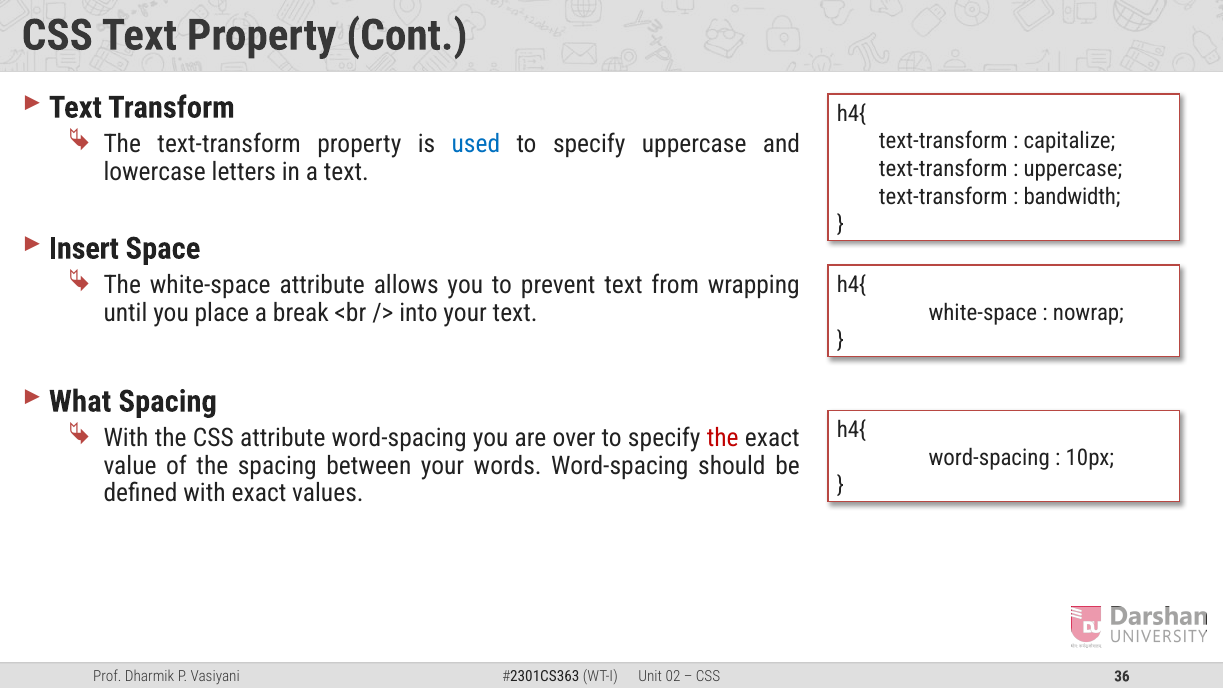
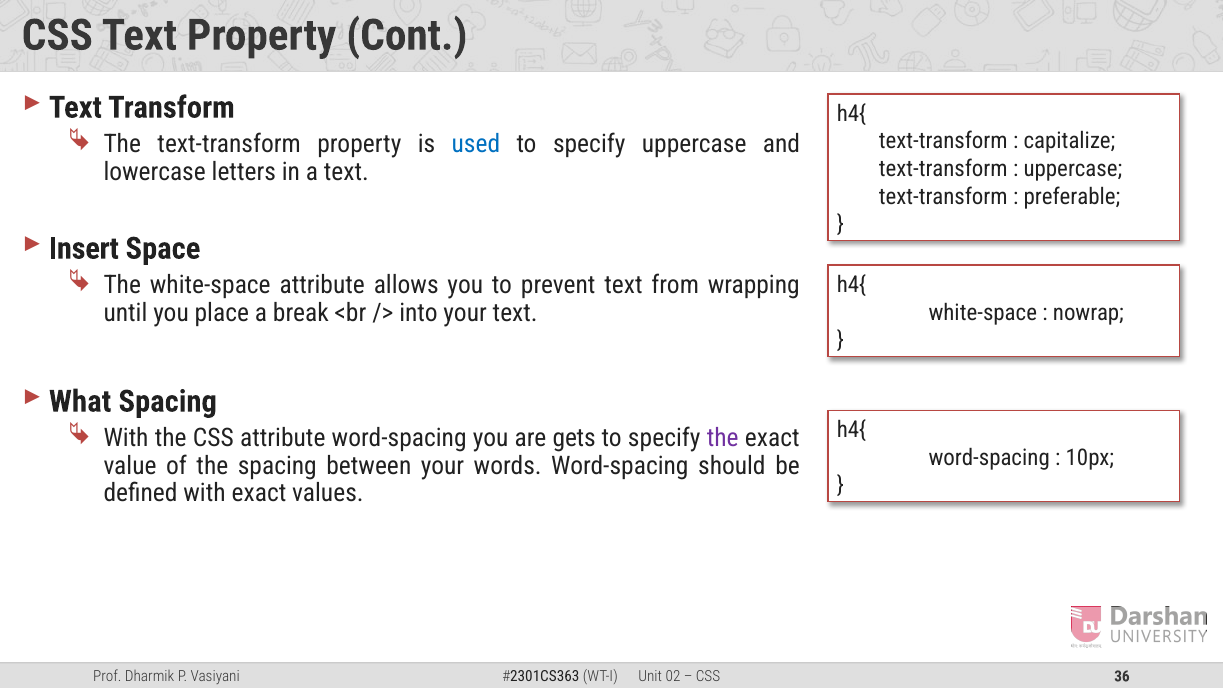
bandwidth: bandwidth -> preferable (1072, 196)
over: over -> gets (574, 438)
the colour: red -> purple (723, 438)
